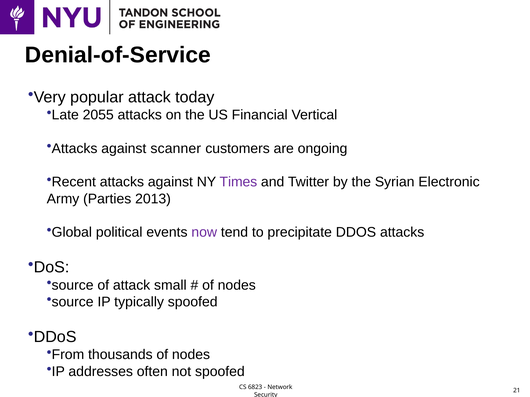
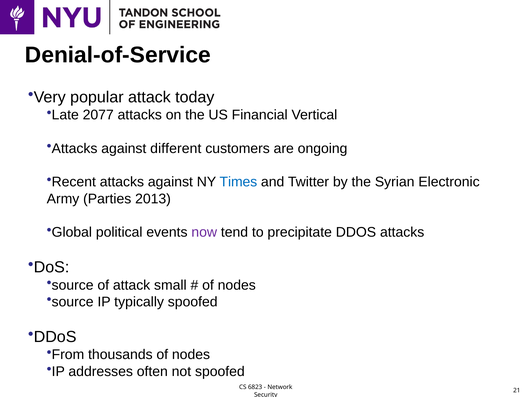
2055: 2055 -> 2077 (98, 115)
scanner: scanner -> different (176, 149)
Times colour: purple -> blue (238, 182)
